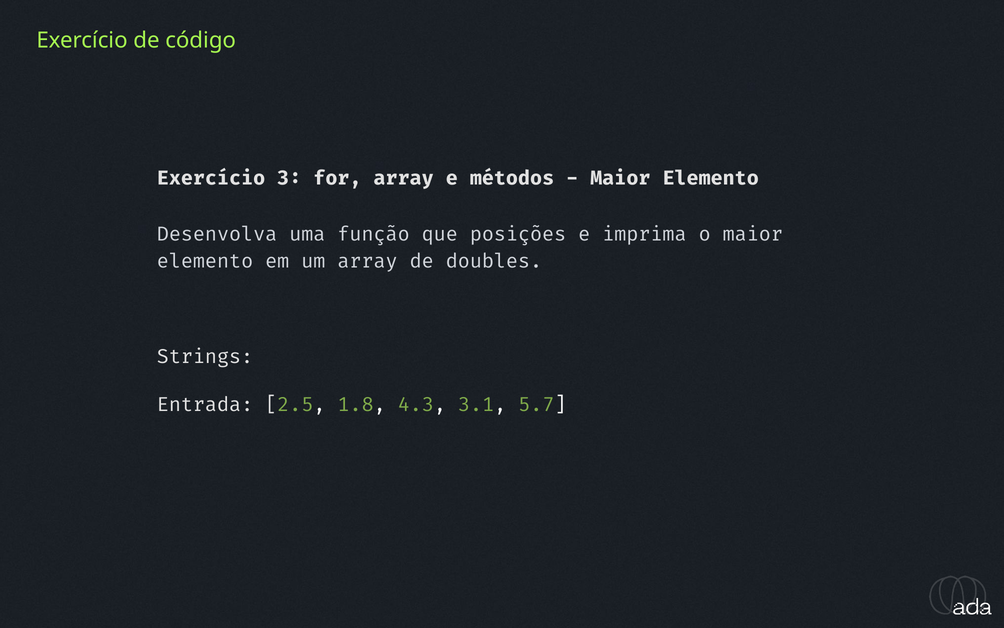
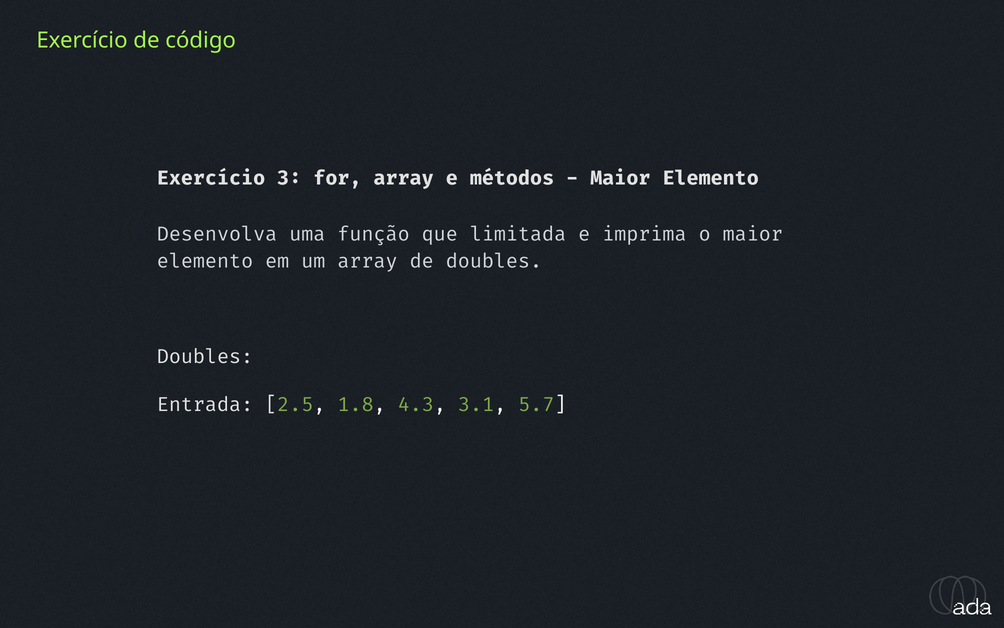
posições: posições -> limitada (518, 234)
Strings: Strings -> Doubles (205, 357)
